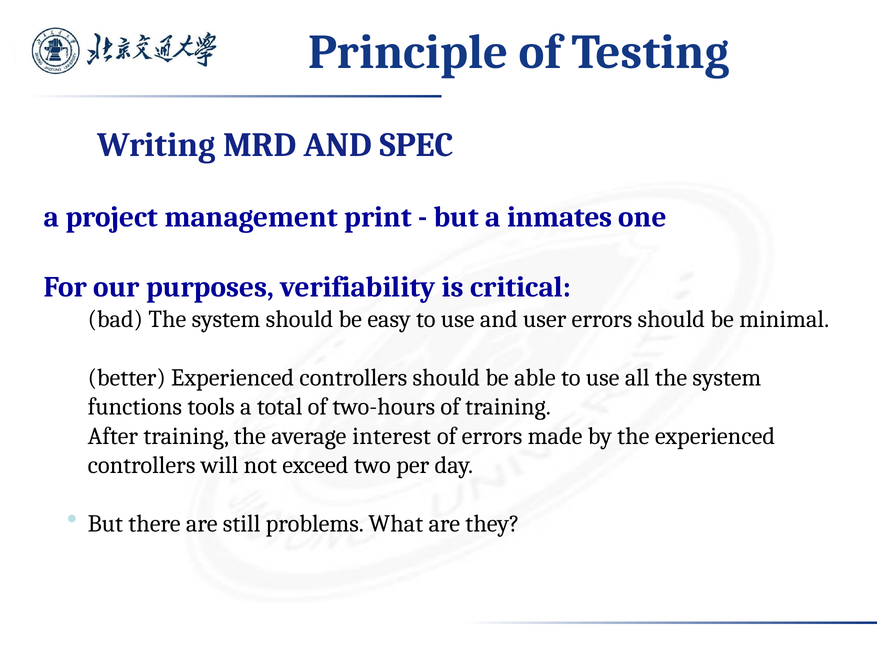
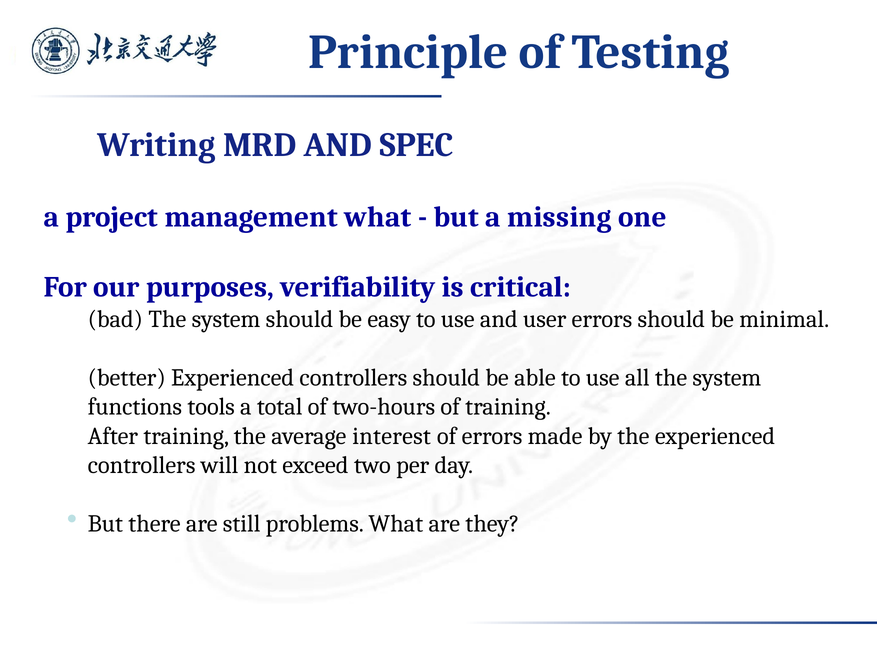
management print: print -> what (378, 217)
inmates: inmates -> missing (559, 217)
